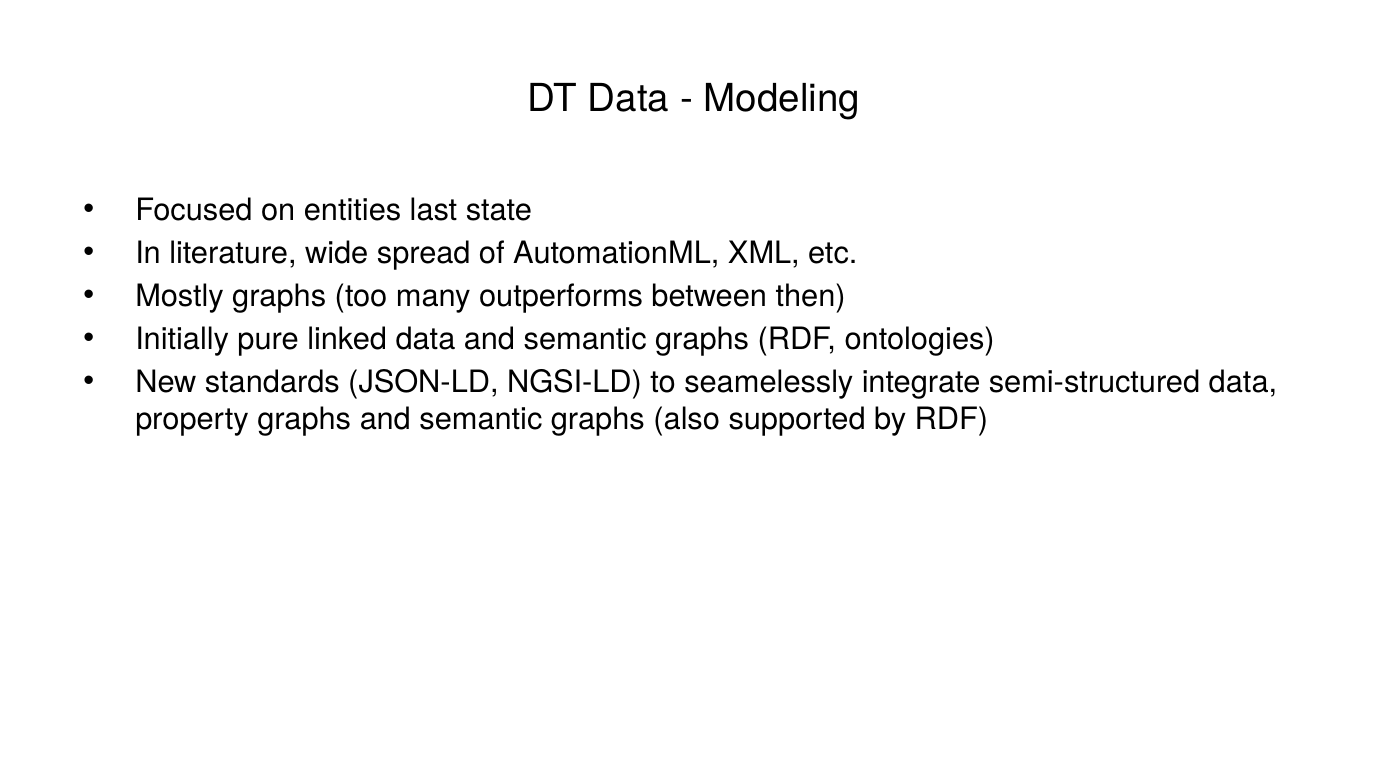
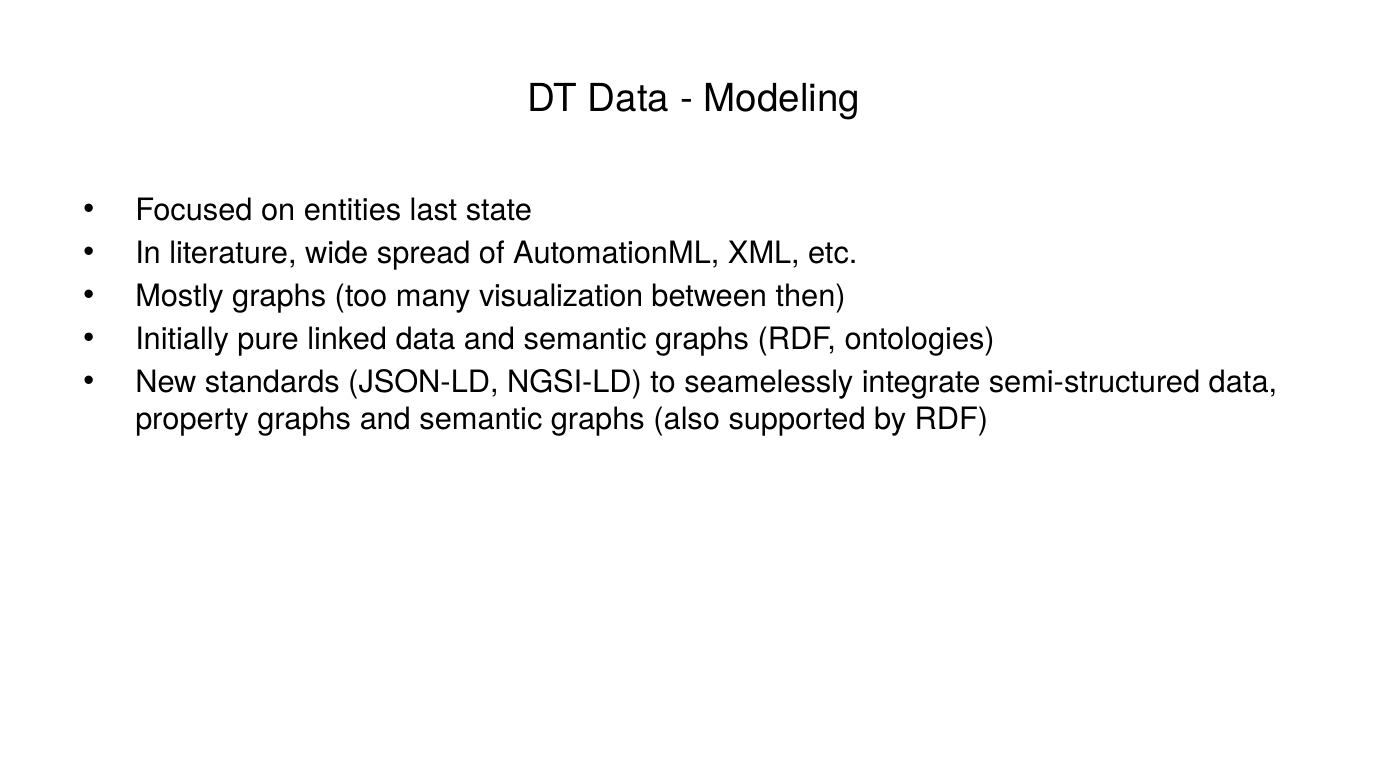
outperforms: outperforms -> visualization (561, 296)
